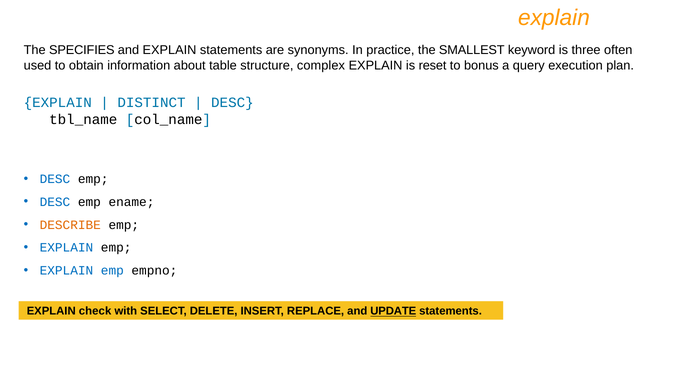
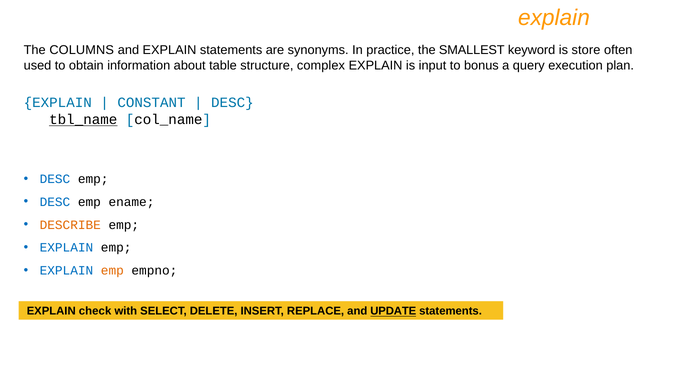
SPECIFIES: SPECIFIES -> COLUMNS (82, 50)
three: three -> store (586, 50)
reset: reset -> input (433, 66)
DISTINCT: DISTINCT -> CONSTANT (151, 103)
tbl_name underline: none -> present (83, 120)
emp colour: blue -> orange (112, 271)
